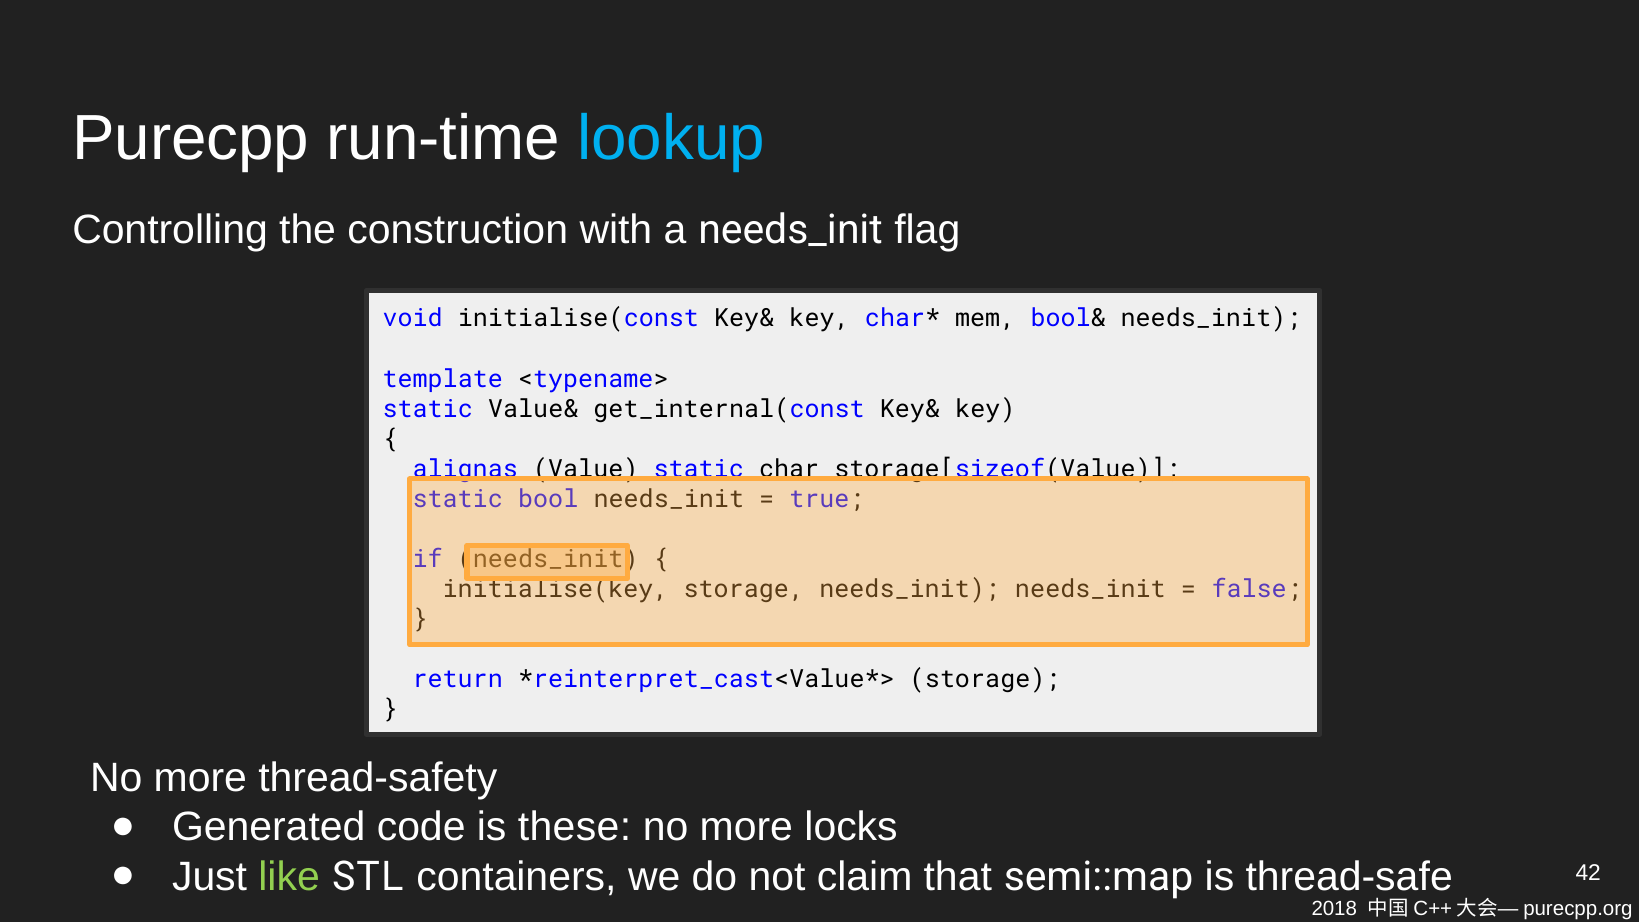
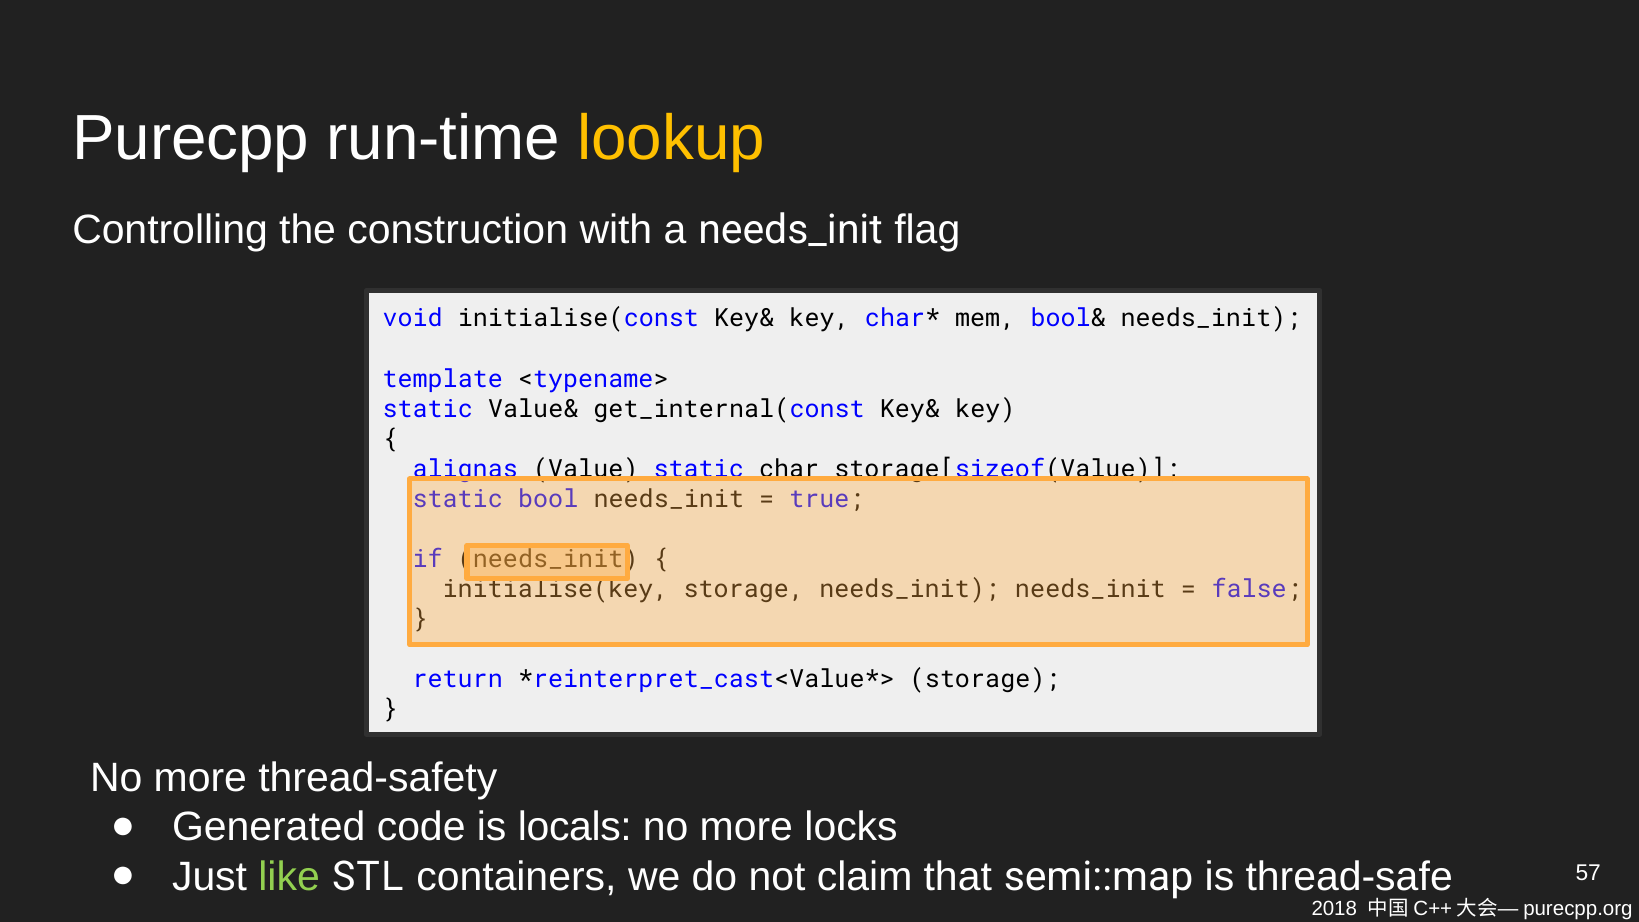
lookup colour: light blue -> yellow (671, 139)
these: these -> locals (575, 827)
42: 42 -> 57 (1588, 873)
